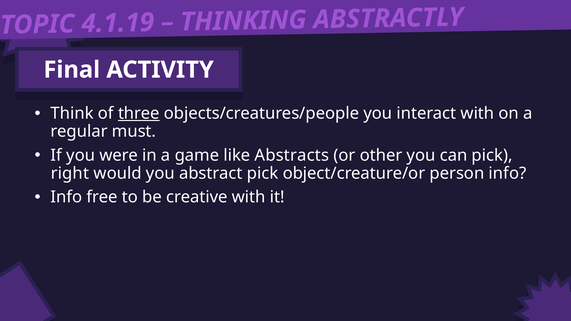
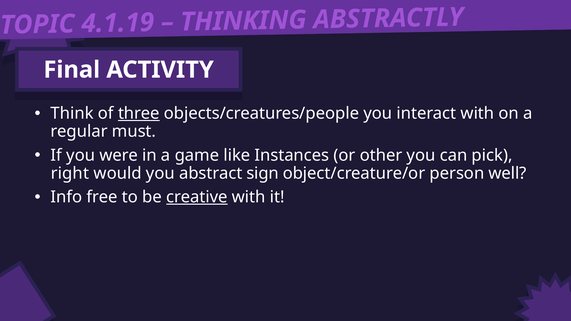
Abstracts: Abstracts -> Instances (292, 155)
abstract pick: pick -> sign (263, 173)
person info: info -> well (508, 173)
creative underline: none -> present (197, 197)
